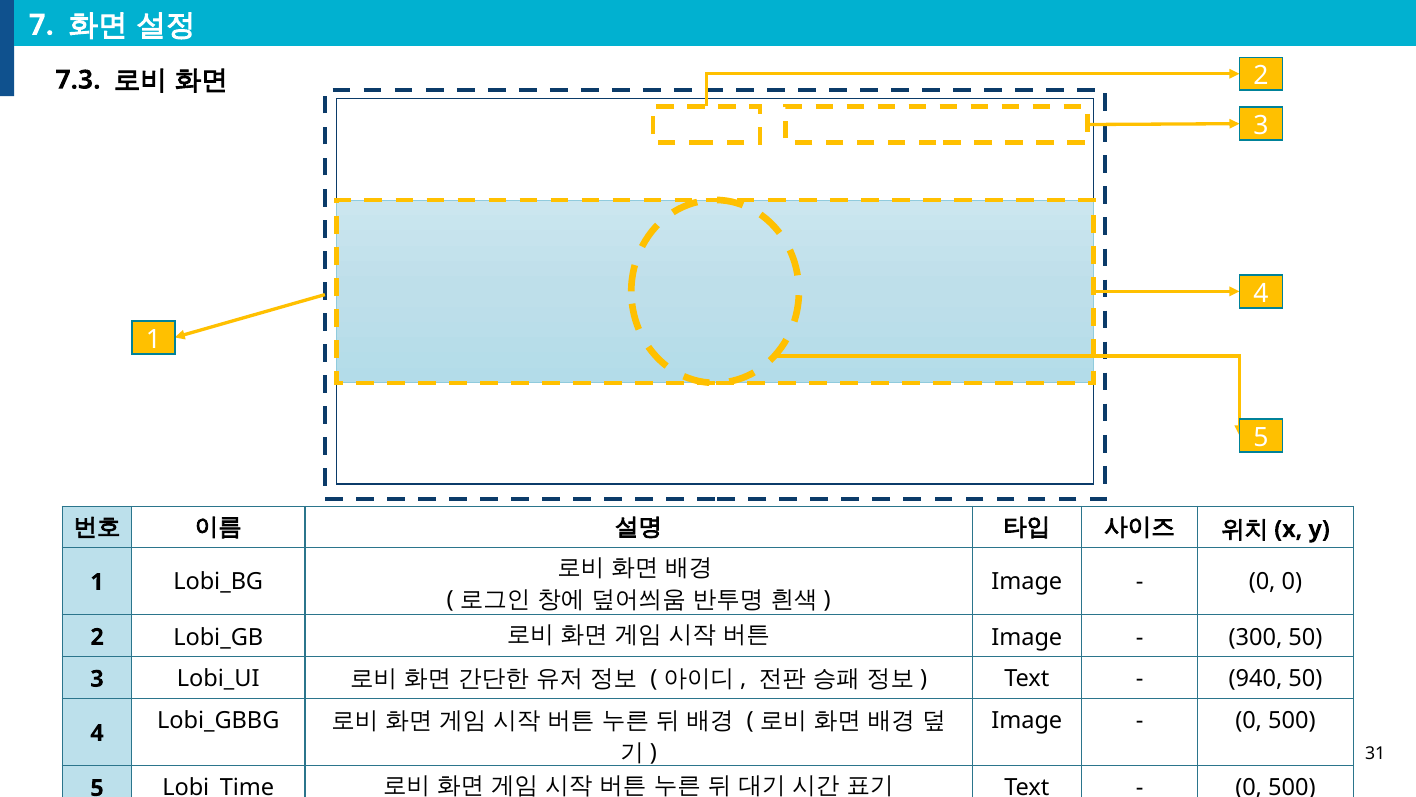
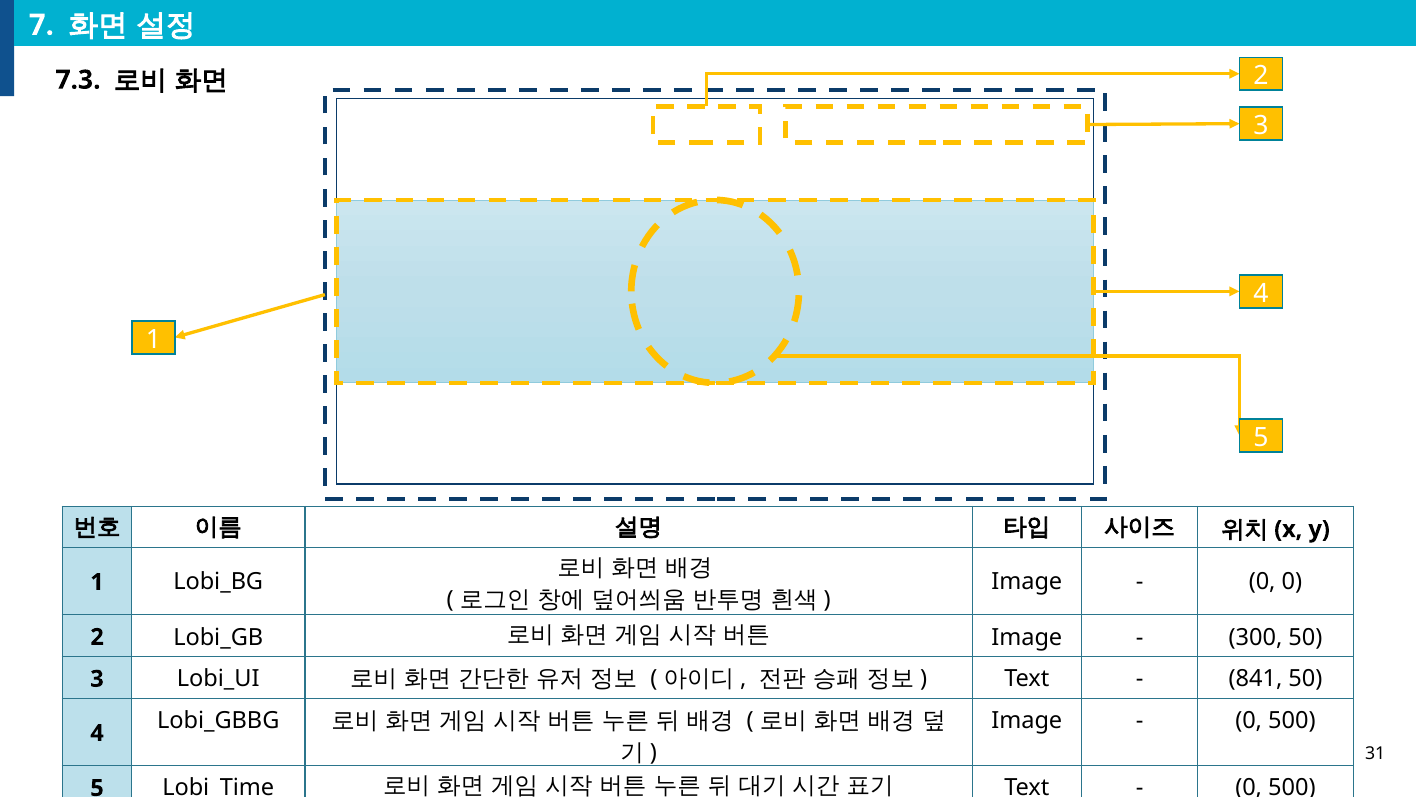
940: 940 -> 841 (1256, 679)
